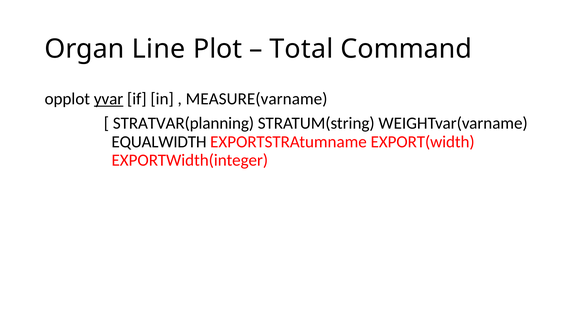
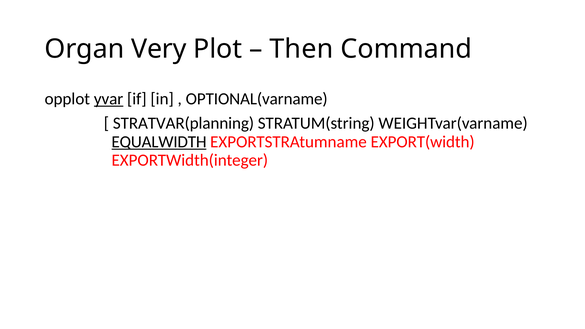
Line: Line -> Very (159, 49)
Total: Total -> Then (301, 49)
MEASURE(varname: MEASURE(varname -> OPTIONAL(varname (257, 99)
EQUALWIDTH underline: none -> present (159, 142)
